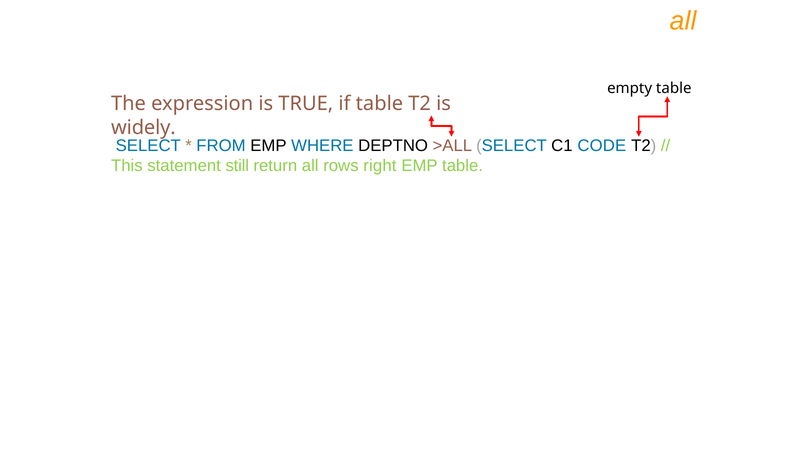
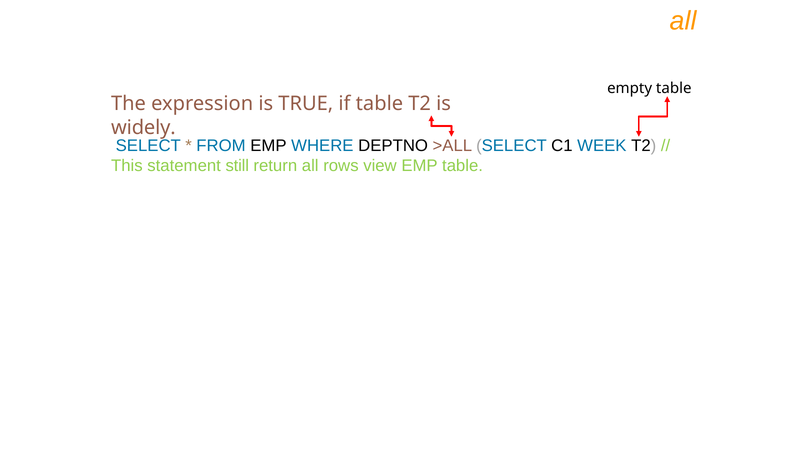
CODE: CODE -> WEEK (602, 146)
right: right -> view (380, 166)
